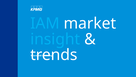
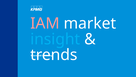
IAM colour: light blue -> pink (45, 23)
